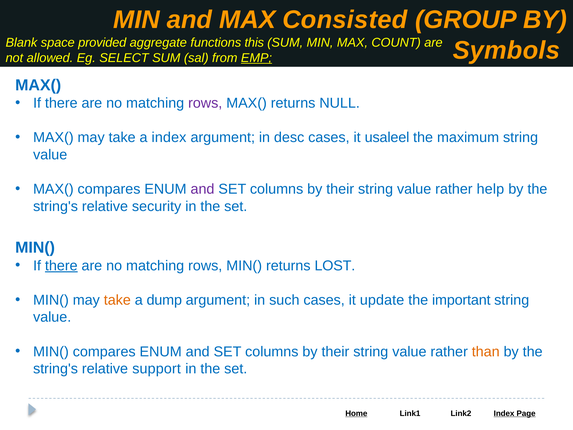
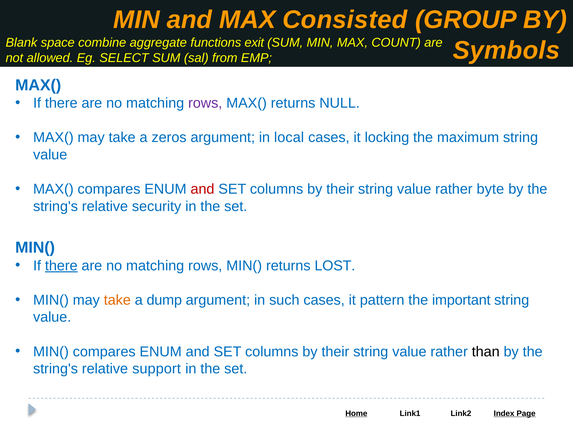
provided: provided -> combine (102, 43)
this: this -> exit (254, 43)
EMP underline: present -> none (256, 58)
a index: index -> zeros (169, 138)
desc: desc -> local (289, 138)
usaleel: usaleel -> locking (387, 138)
and colour: purple -> red (203, 189)
help: help -> byte (490, 189)
update: update -> pattern (382, 300)
than colour: orange -> black (486, 351)
